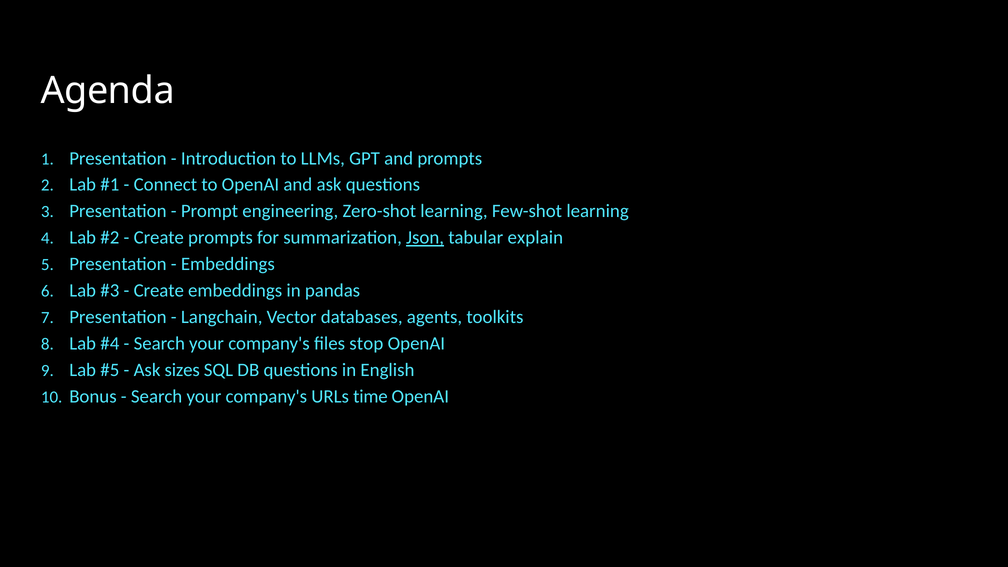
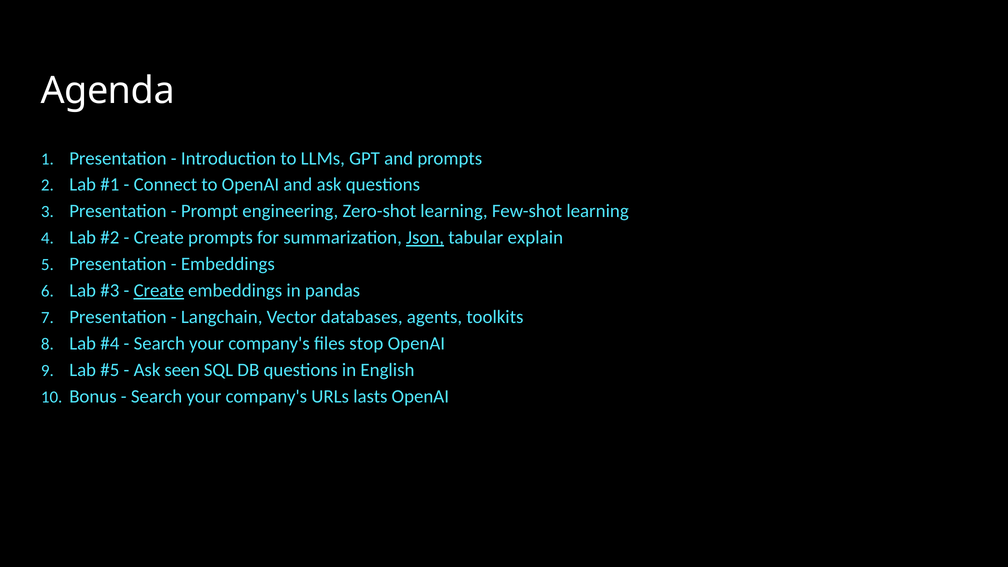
Create underline: none -> present (159, 291)
sizes: sizes -> seen (182, 370)
time: time -> lasts (370, 396)
